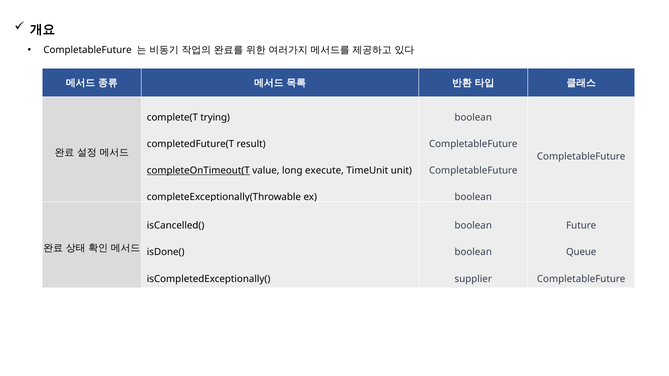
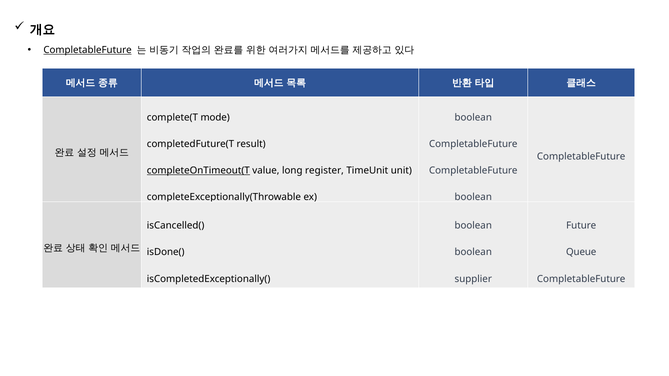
CompletableFuture underline: none -> present (88, 50)
trying: trying -> mode (215, 118)
execute: execute -> register (324, 171)
